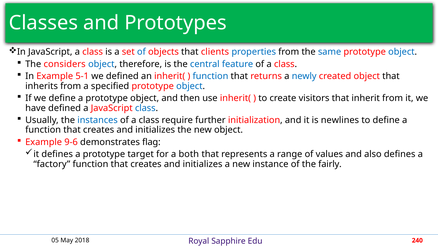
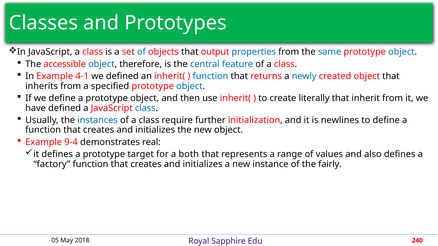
clients: clients -> output (215, 52)
considers: considers -> accessible (65, 64)
5-1: 5-1 -> 4-1 (82, 76)
visitors: visitors -> literally (314, 98)
9-6: 9-6 -> 9-4 (71, 142)
flag: flag -> real (151, 142)
